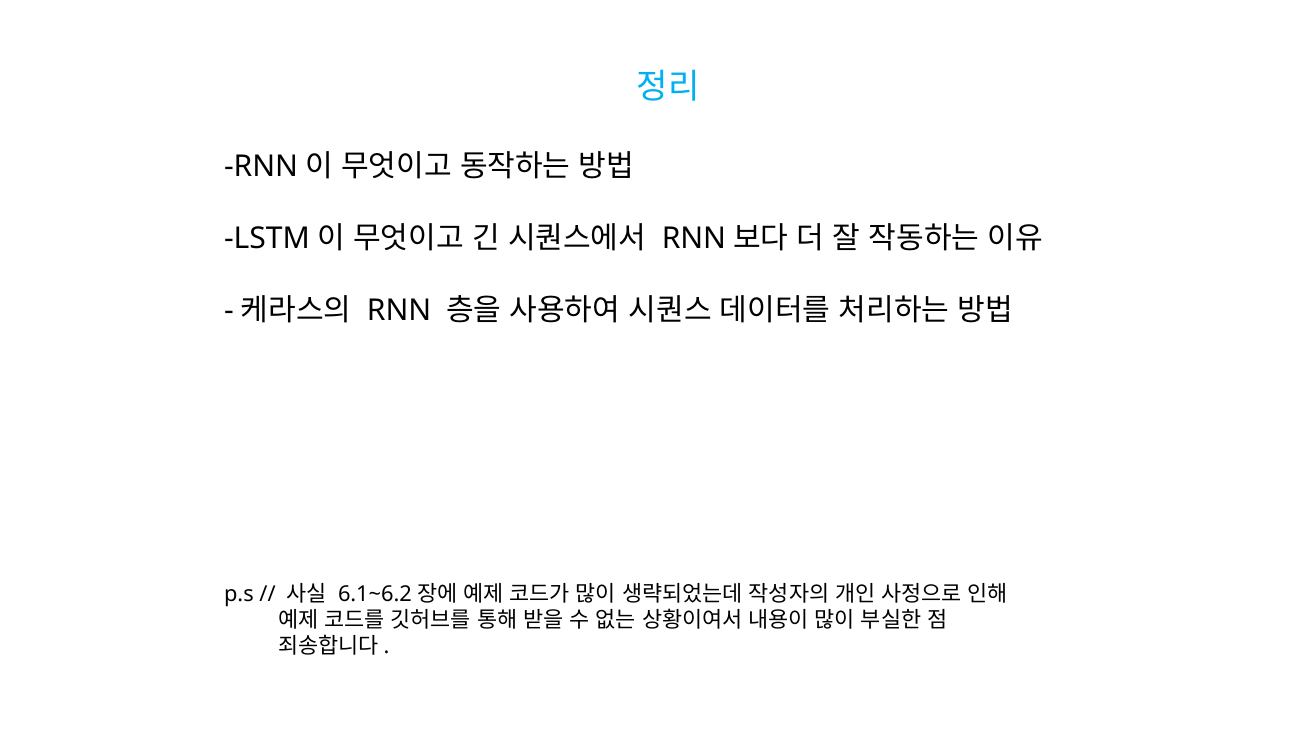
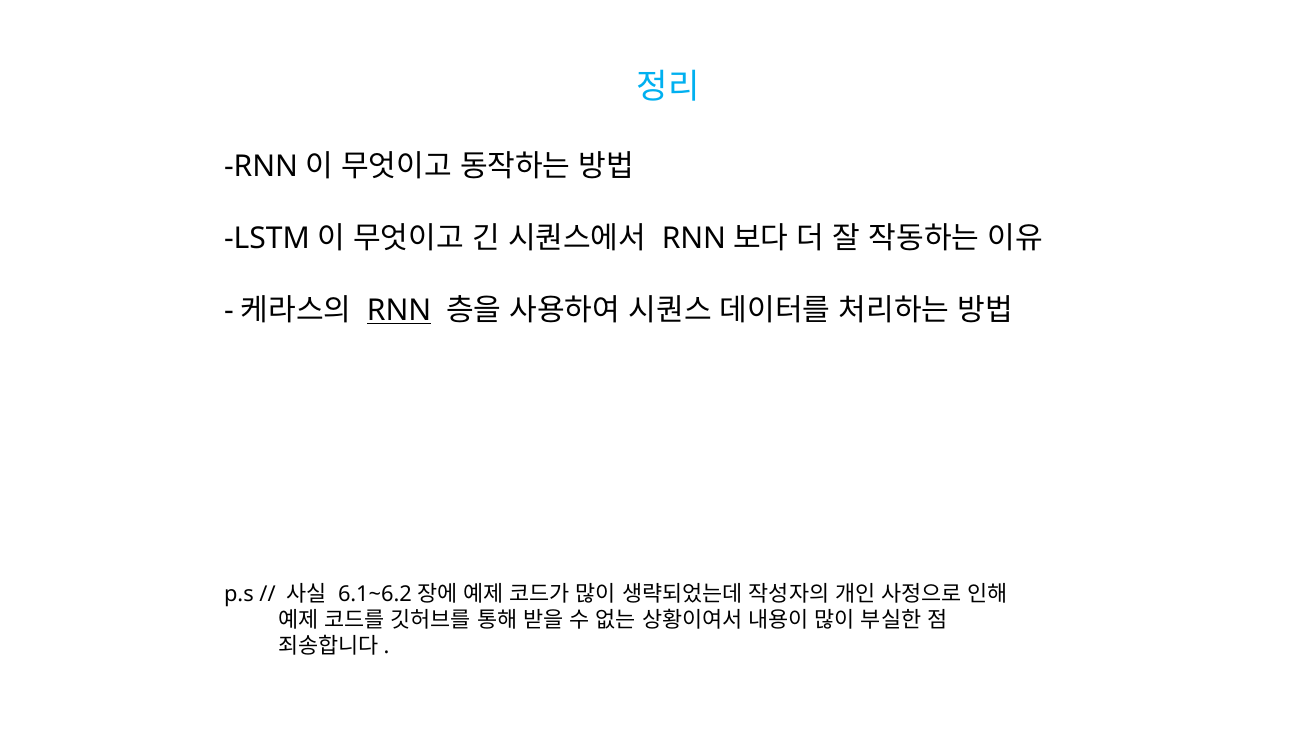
RNN underline: none -> present (399, 310)
